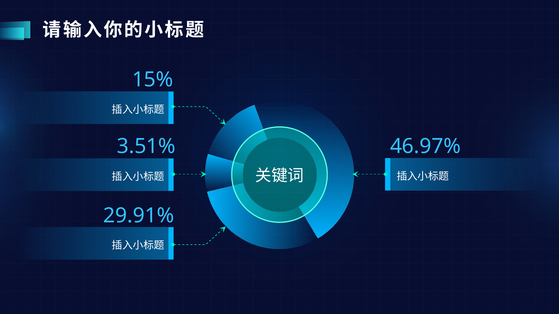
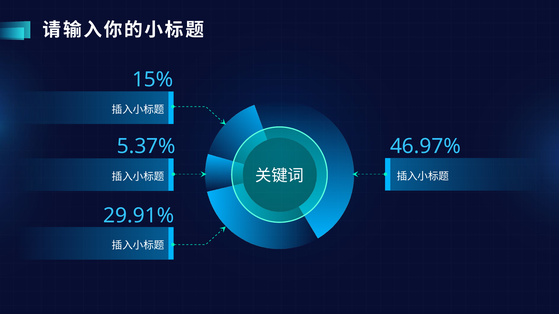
3.51%: 3.51% -> 5.37% (146, 146)
